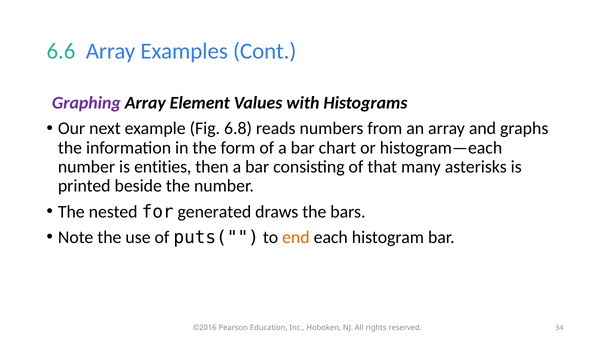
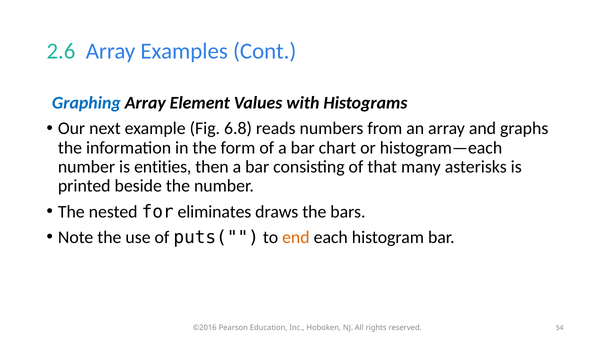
6.6: 6.6 -> 2.6 (61, 51)
Graphing colour: purple -> blue (86, 103)
generated: generated -> eliminates (214, 212)
